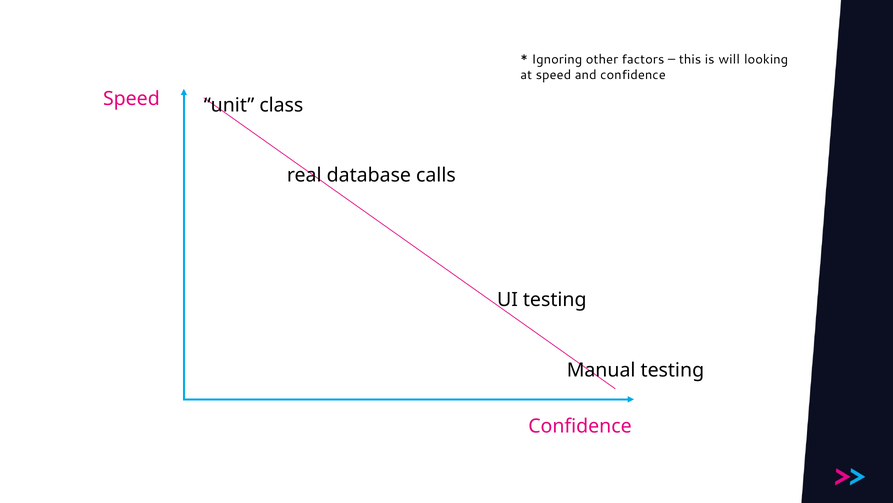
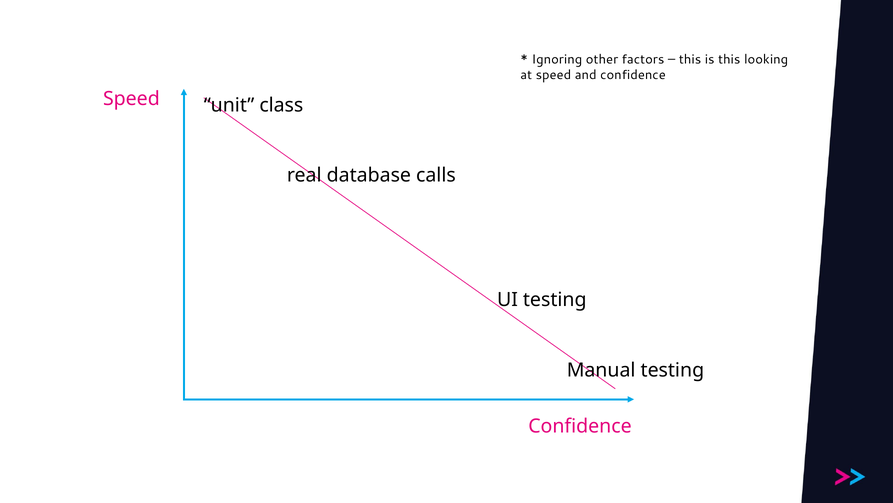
is will: will -> this (729, 59)
